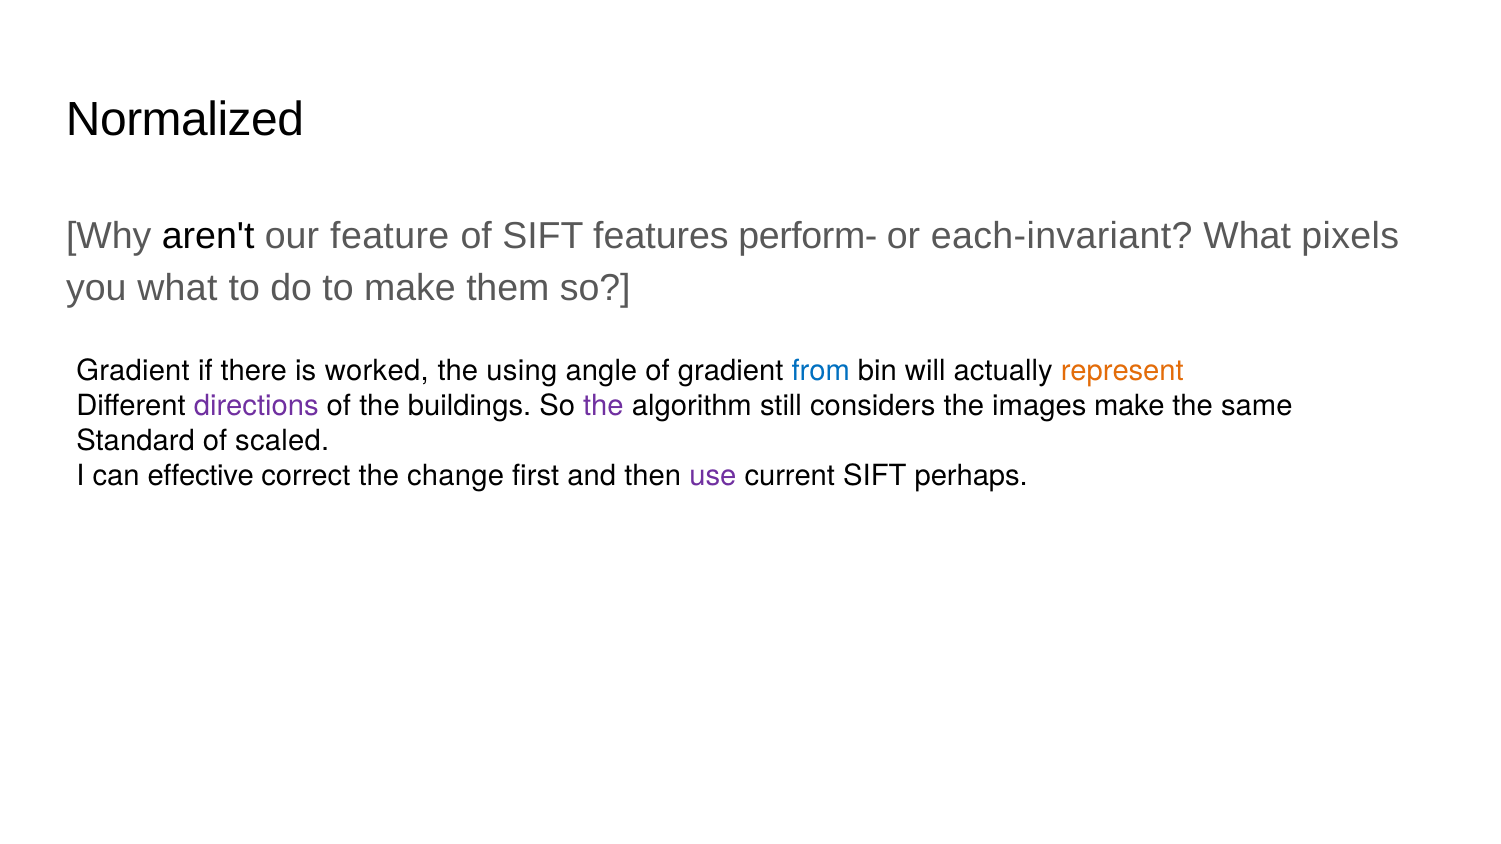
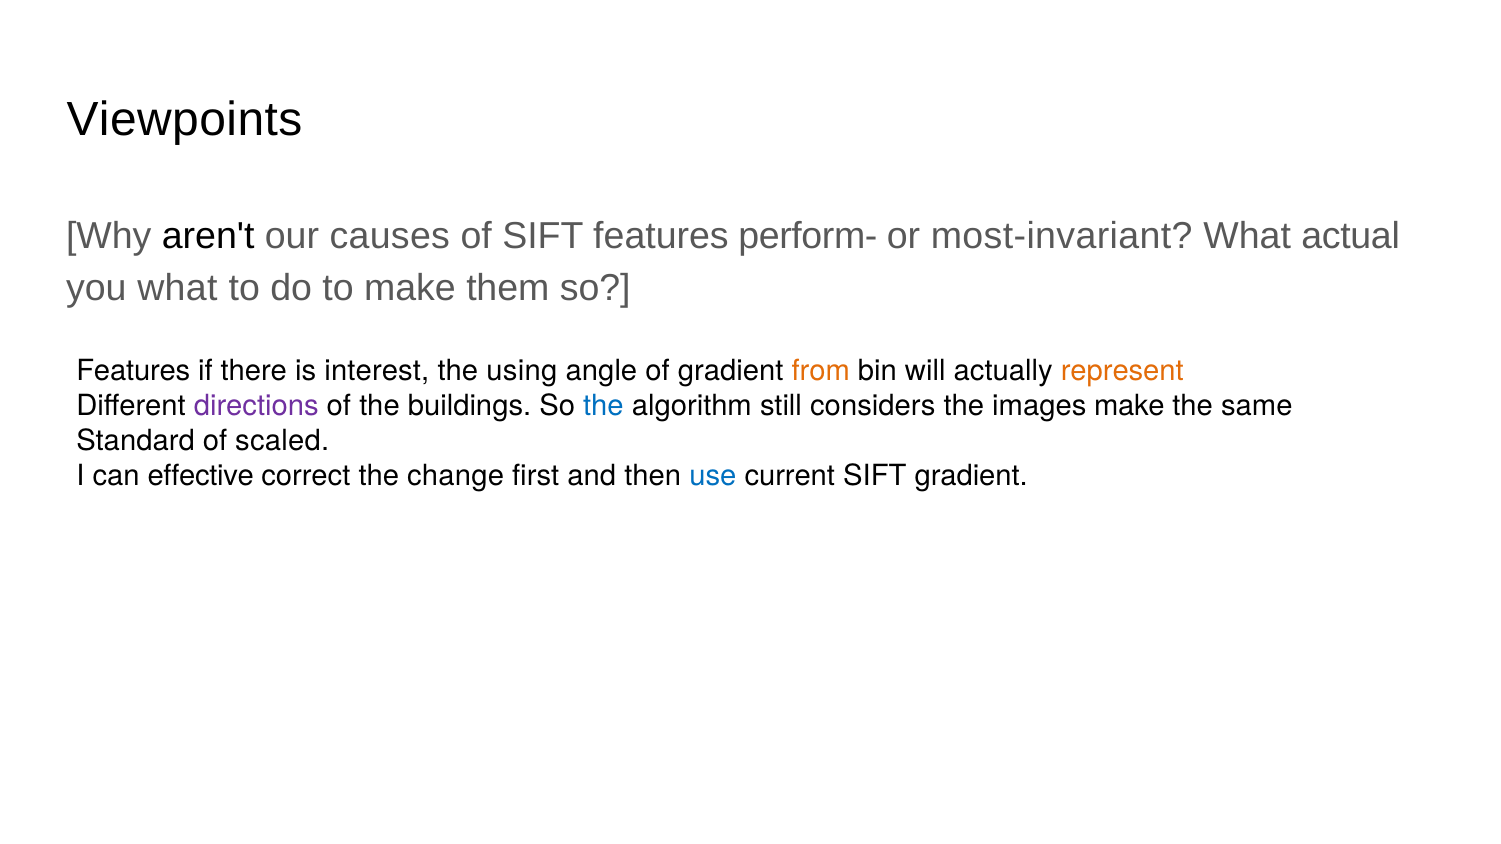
Normalized: Normalized -> Viewpoints (184, 120)
feature: feature -> causes (390, 236)
each-invariant: each-invariant -> most-invariant (1062, 236)
pixels: pixels -> actual (1351, 236)
Gradient: Gradient -> Features (133, 371)
worked: worked -> interest (377, 371)
from colour: blue -> orange (821, 371)
the colour: purple -> blue (603, 406)
use colour: purple -> blue (713, 476)
SIFT perhaps: perhaps -> gradient (971, 476)
